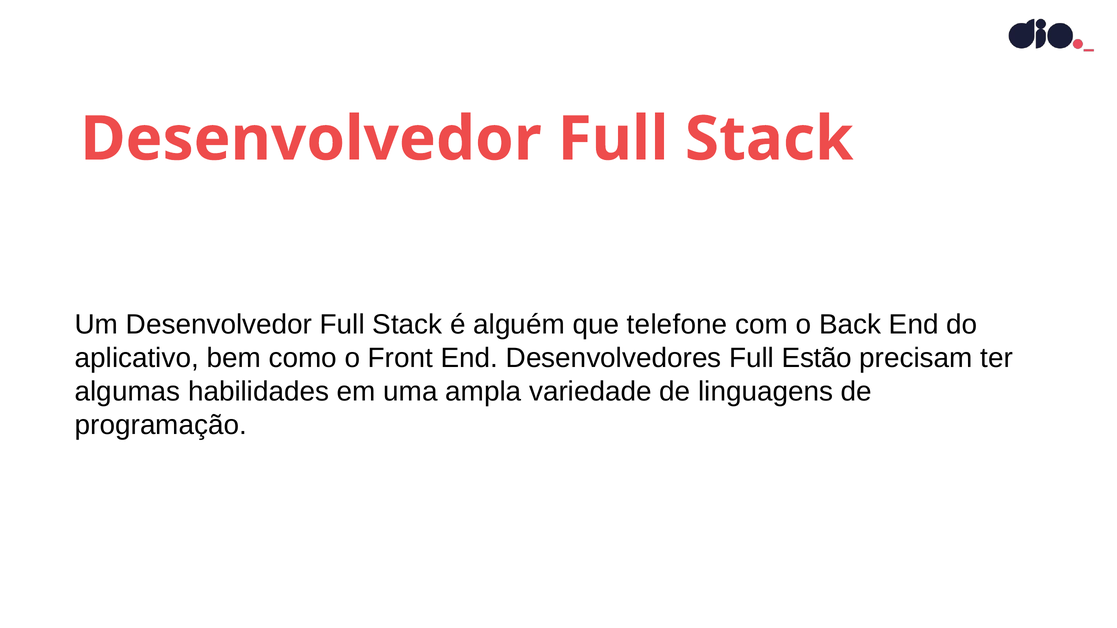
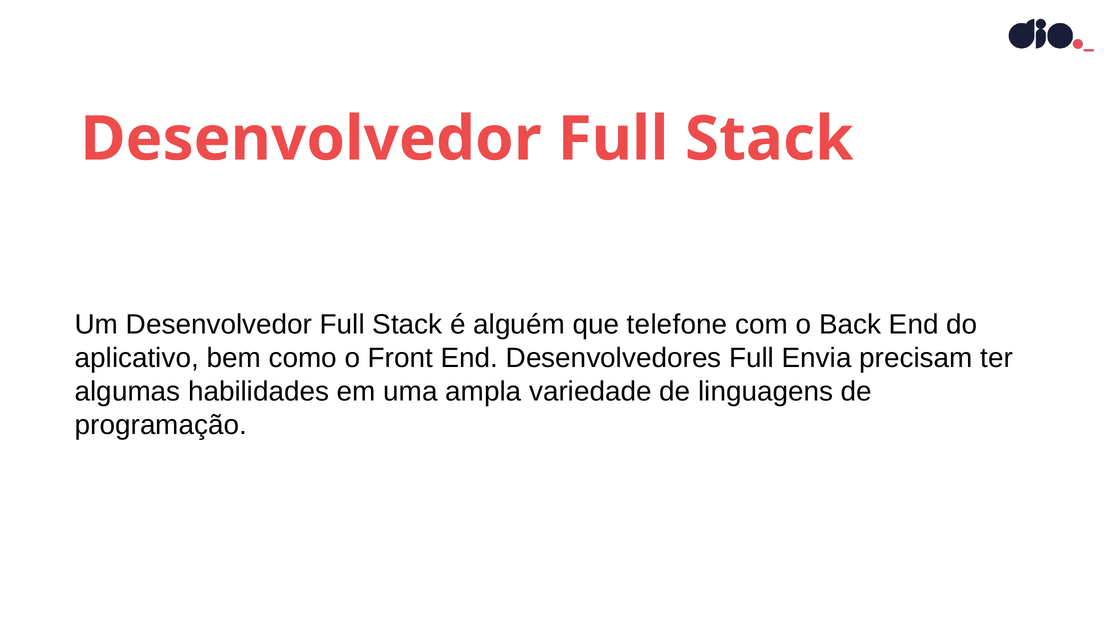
Estão: Estão -> Envia (817, 358)
